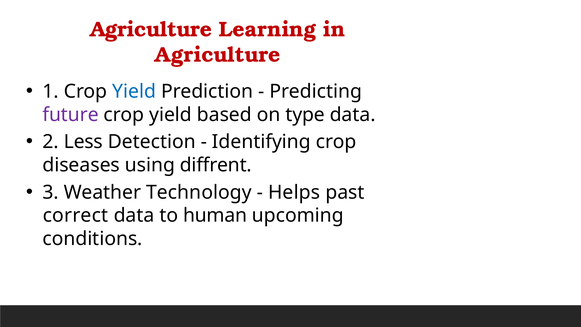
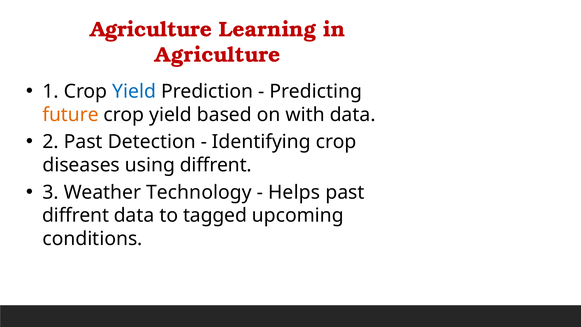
future colour: purple -> orange (71, 115)
type: type -> with (305, 115)
2 Less: Less -> Past (83, 142)
correct: correct -> diffrent (76, 215)
human: human -> tagged (215, 215)
